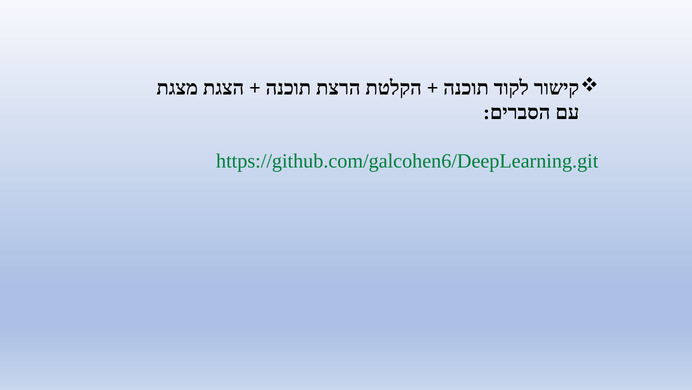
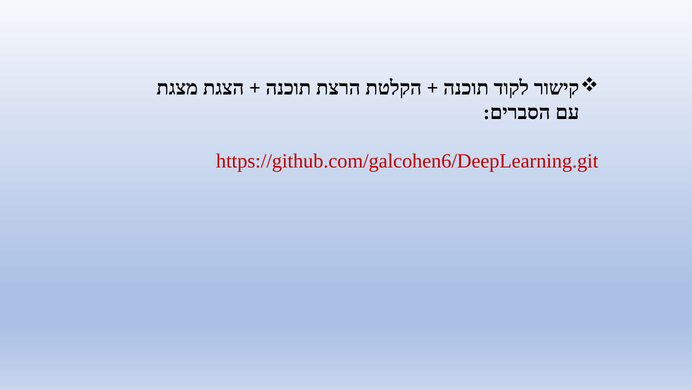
https://github.com/galcohen6/DeepLearning.git colour: green -> red (407, 161)
